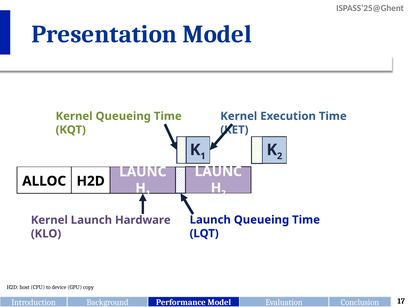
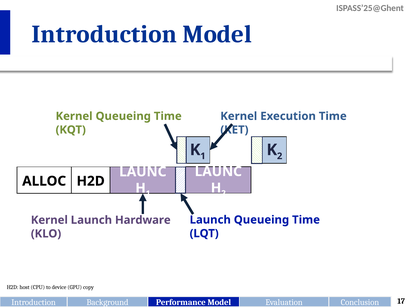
Presentation: Presentation -> Introduction (104, 34)
